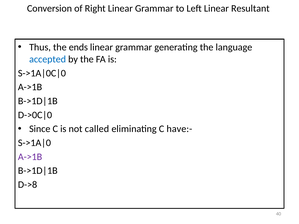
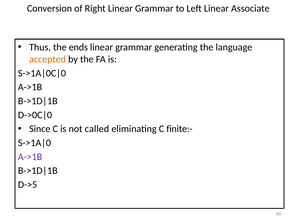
Resultant: Resultant -> Associate (250, 8)
accepted colour: blue -> orange (48, 59)
have:-: have:- -> finite:- (179, 129)
D->8: D->8 -> D->5 (28, 185)
